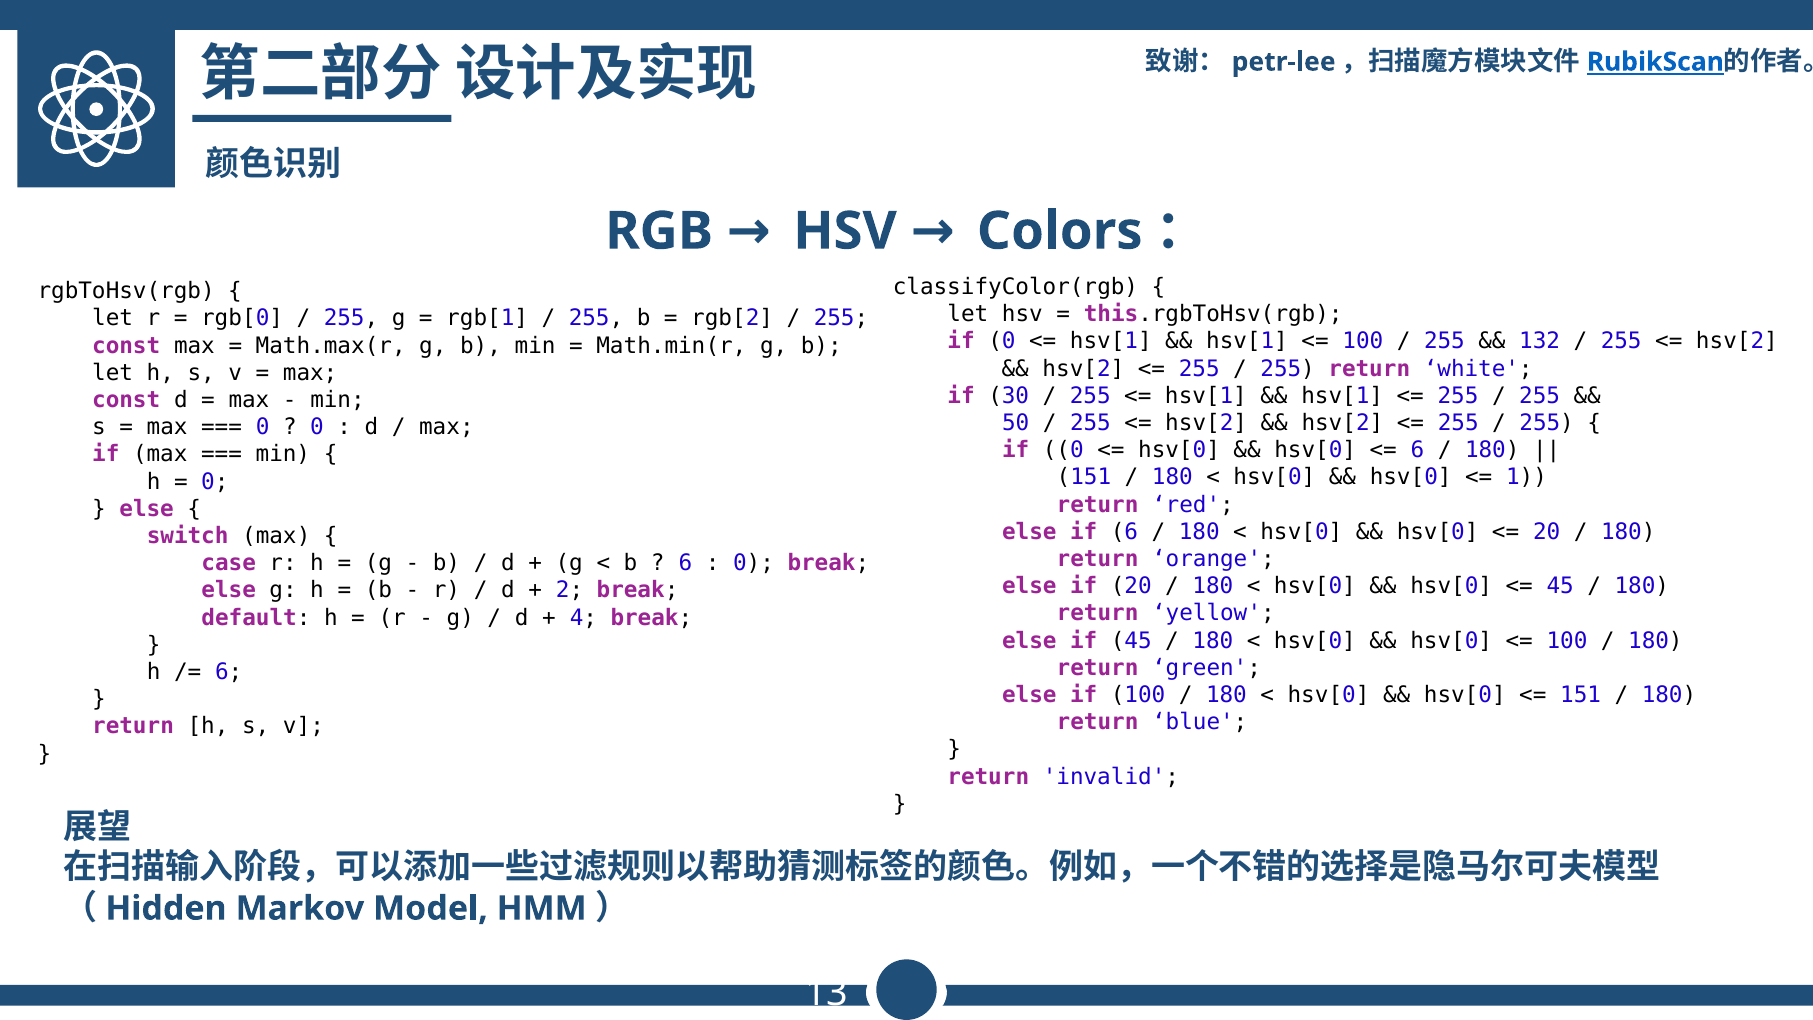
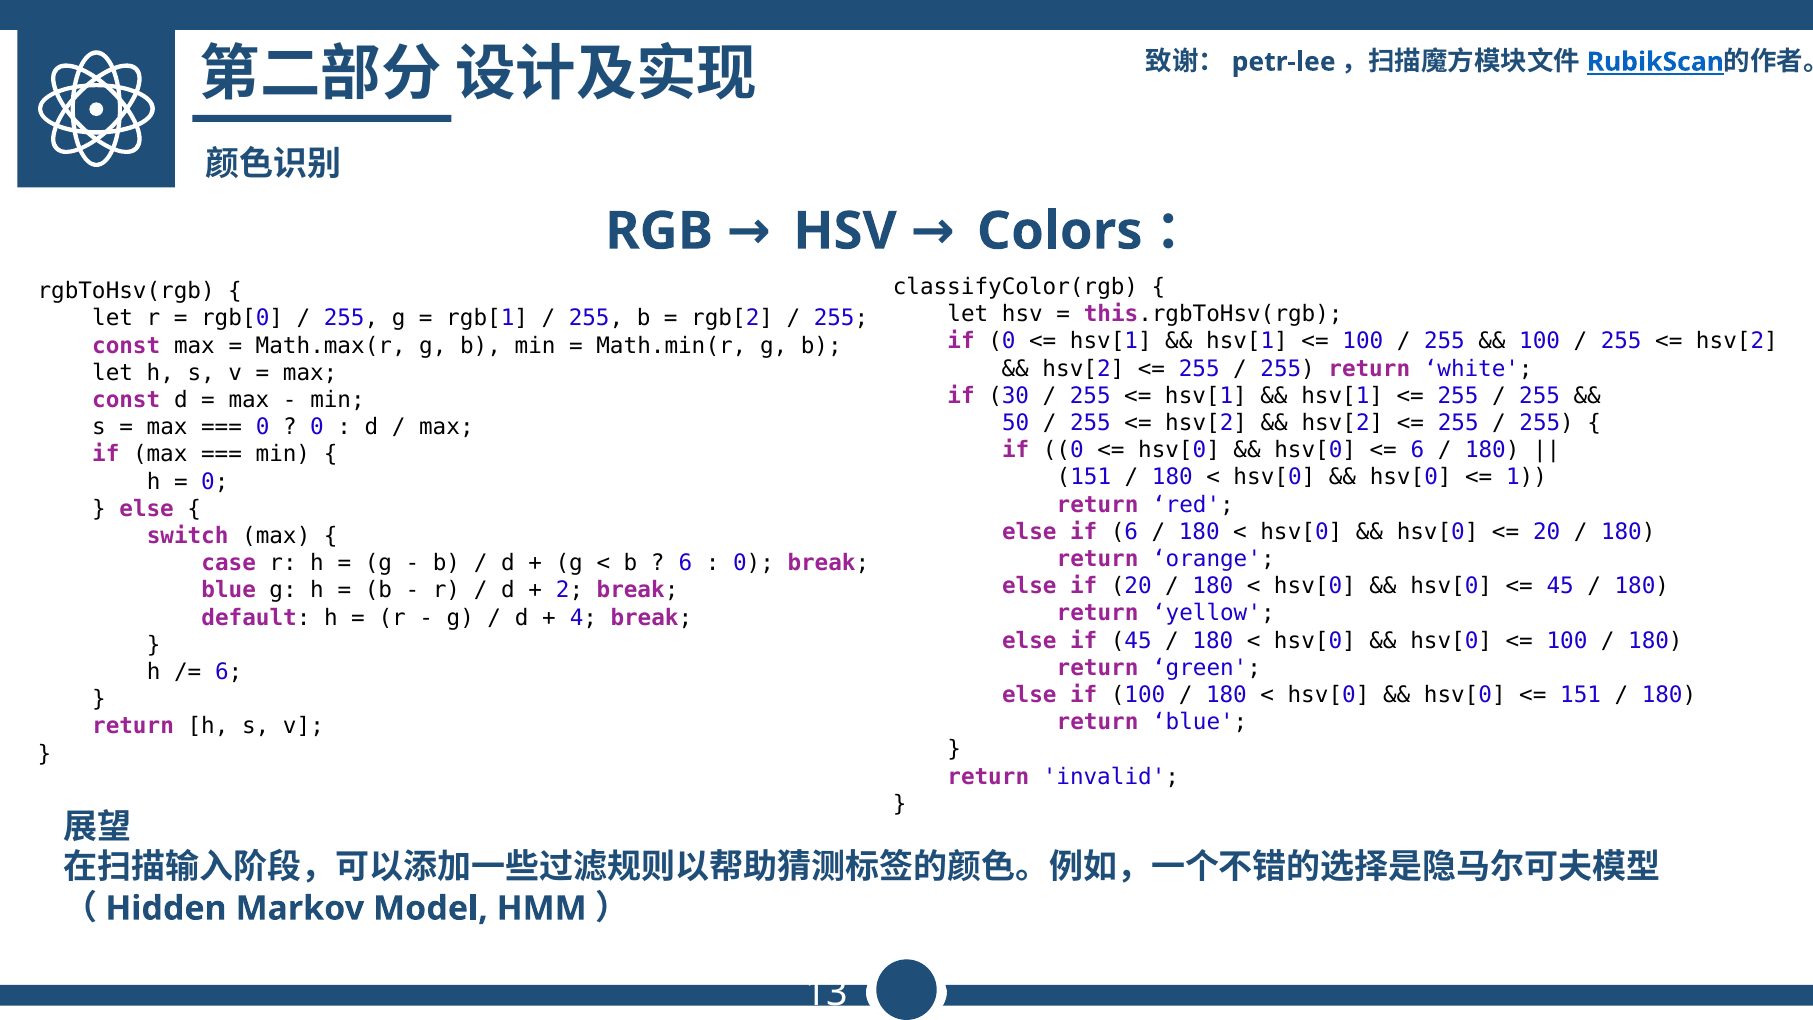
132: 132 -> 100 (1540, 341)
else: else -> blue (229, 590)
